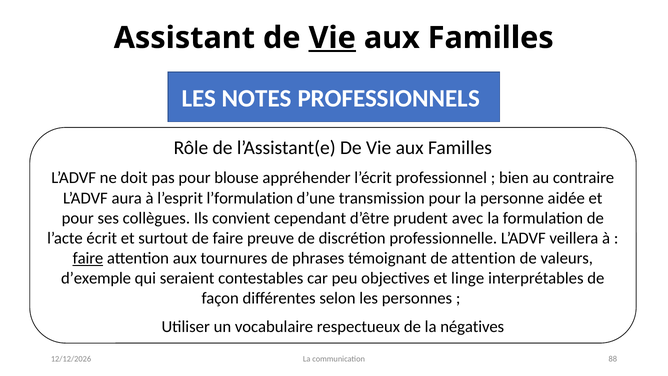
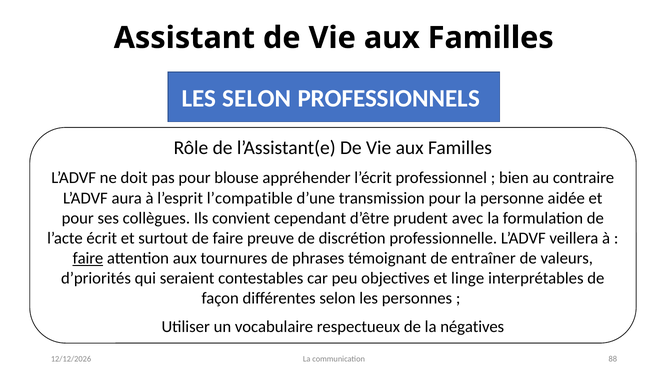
Vie underline: present -> none (332, 38)
LES NOTES: NOTES -> SELON (257, 99)
l’formulation: l’formulation -> l’compatible (250, 198)
de attention: attention -> entraîner (484, 258)
d’exemple: d’exemple -> d’priorités (96, 278)
